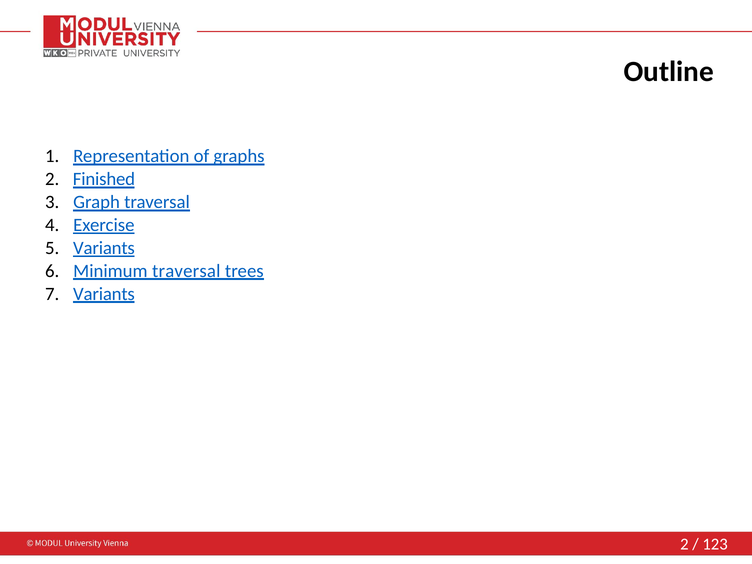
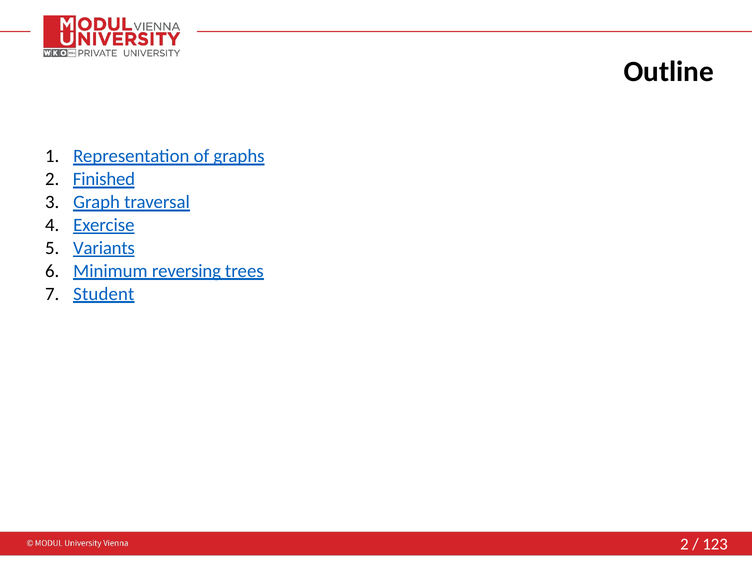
Minimum traversal: traversal -> reversing (186, 271)
Variants: Variants -> Student (104, 294)
